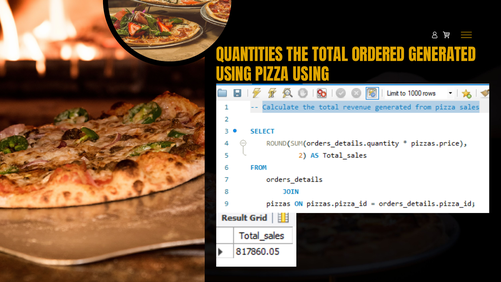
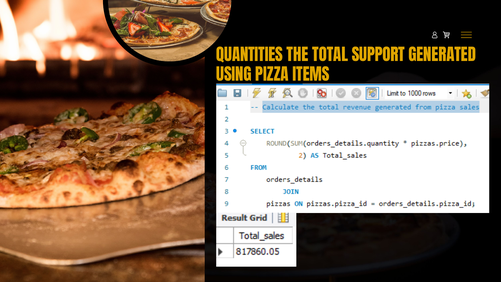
ORDERED: ORDERED -> SUPPORT (378, 56)
PIZZA USING: USING -> ITEMS (311, 75)
